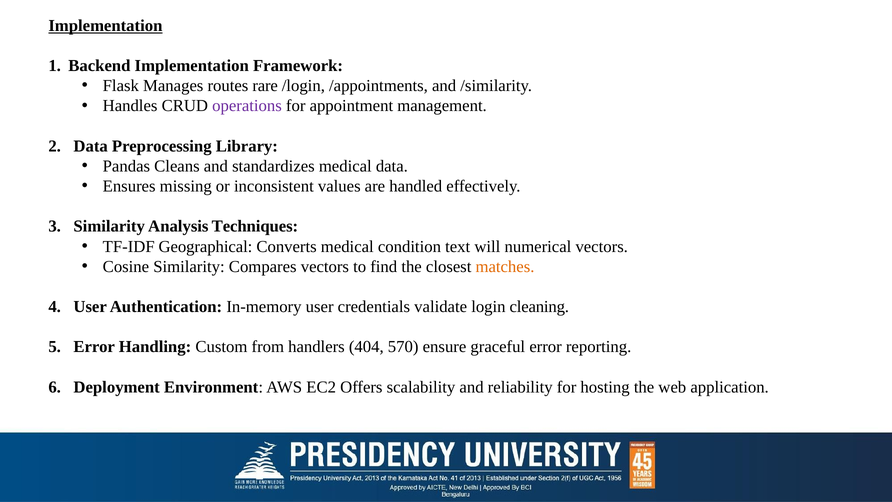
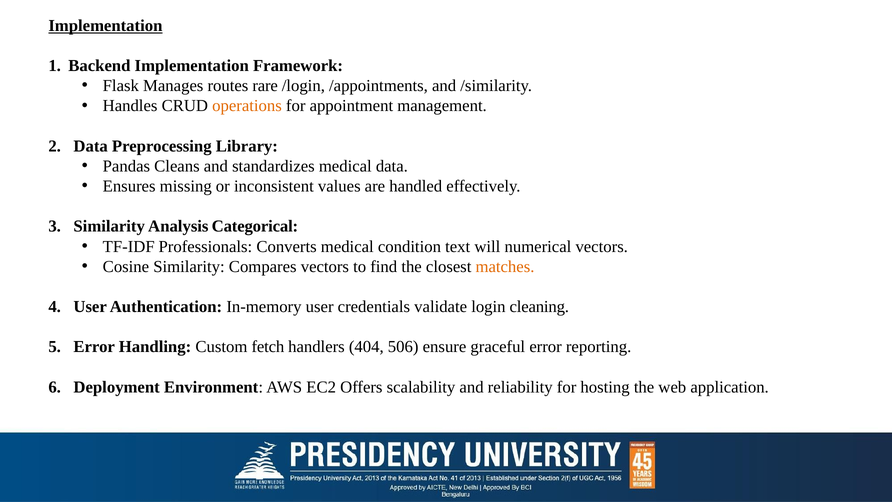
operations colour: purple -> orange (247, 106)
Techniques: Techniques -> Categorical (255, 226)
Geographical: Geographical -> Professionals (205, 246)
from: from -> fetch (268, 347)
570: 570 -> 506 (403, 347)
